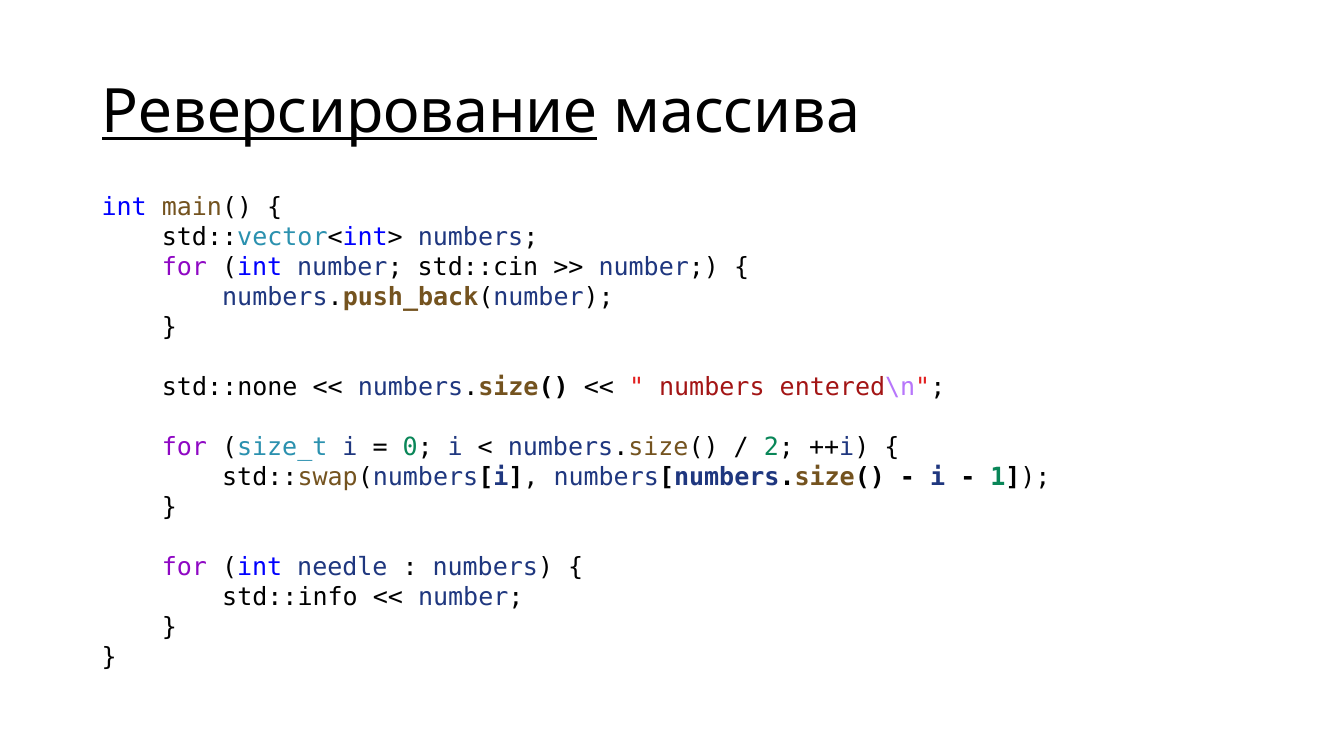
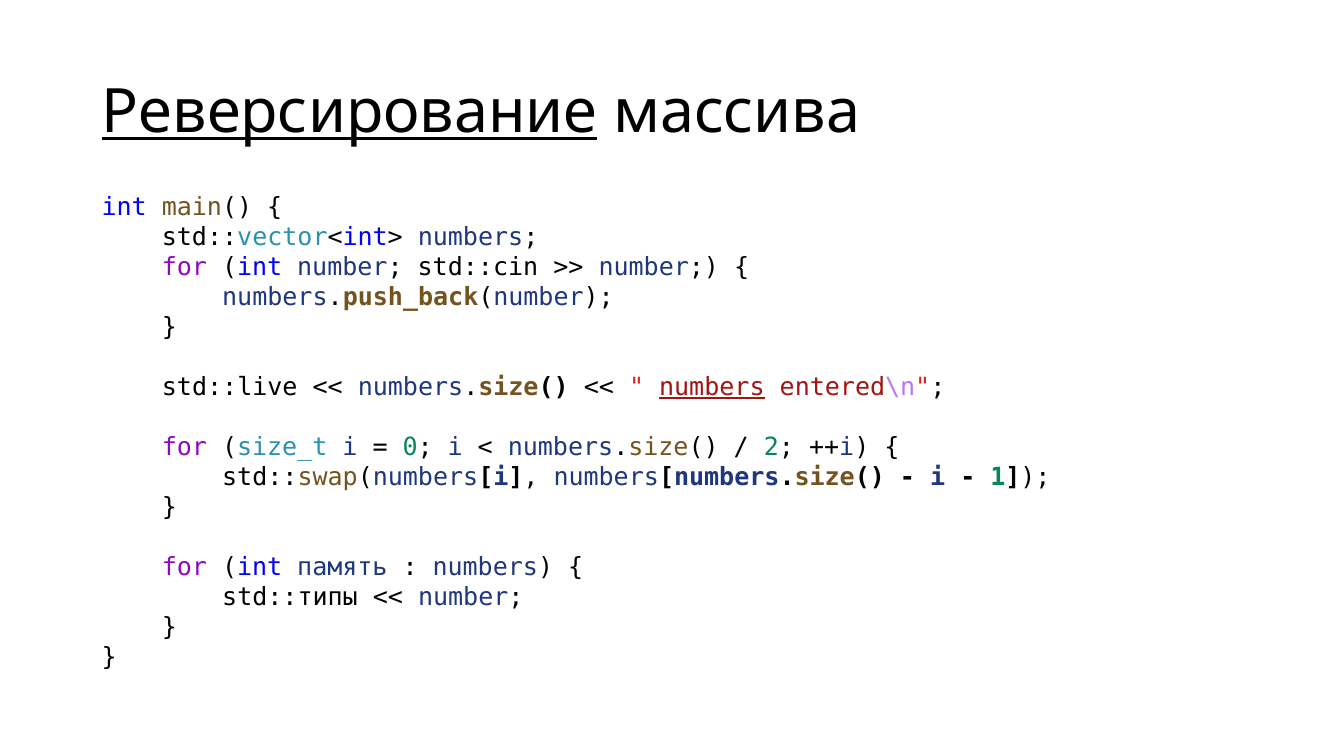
std::none: std::none -> std::live (230, 387)
numbers underline: none -> present (712, 387)
needle: needle -> память (342, 568)
std::info: std::info -> std::типы (290, 598)
